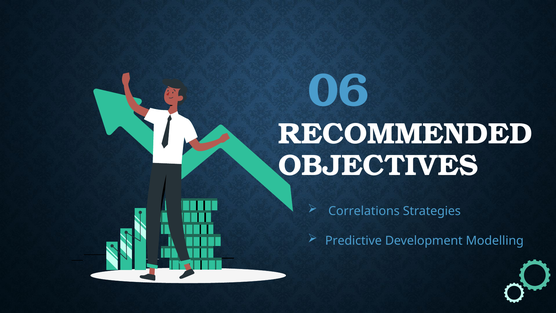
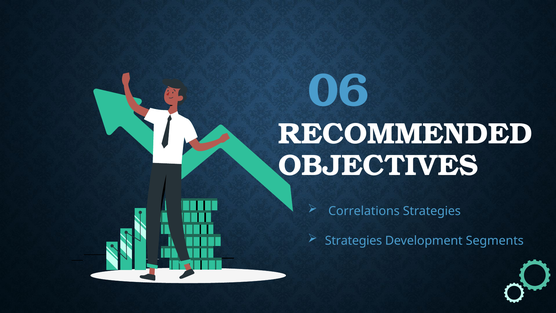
Predictive: Predictive -> Strategies (354, 240)
Modelling: Modelling -> Segments (495, 240)
